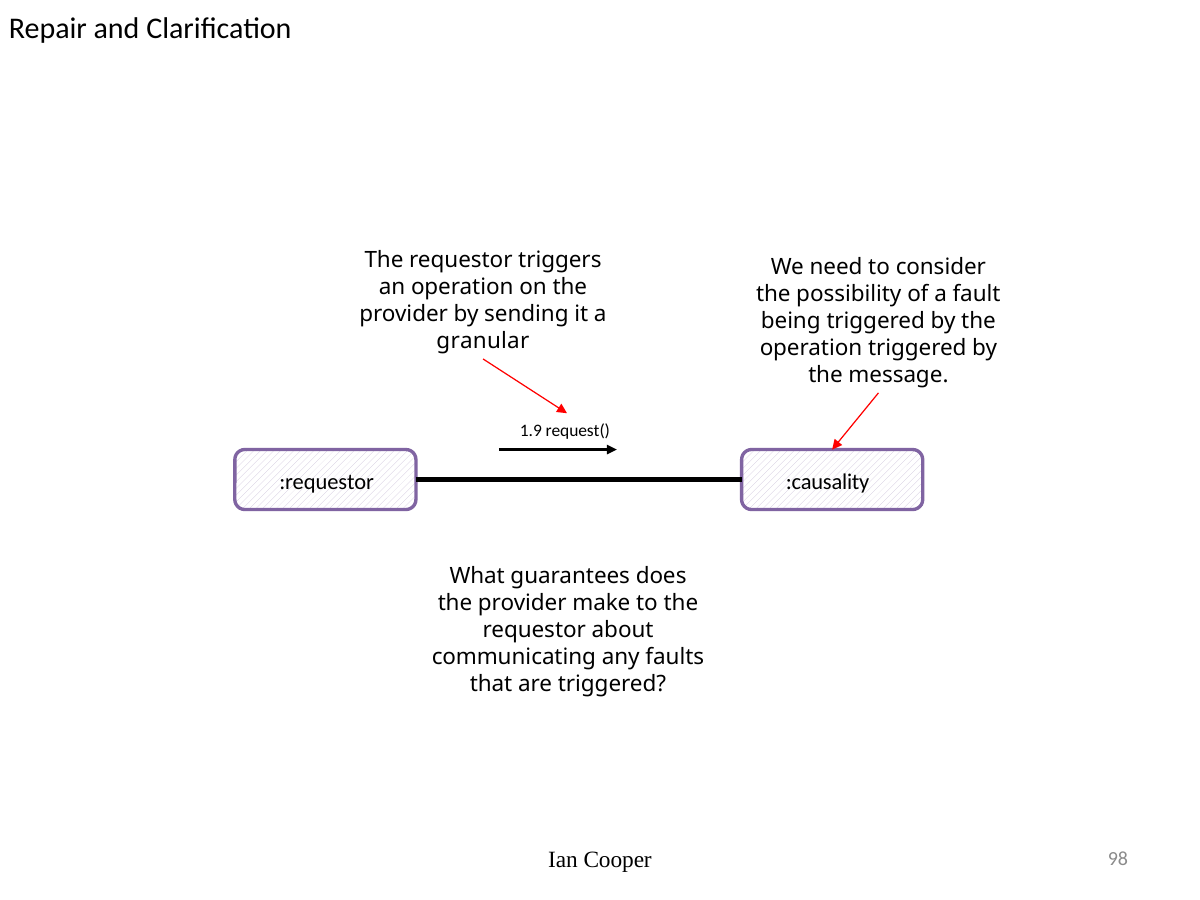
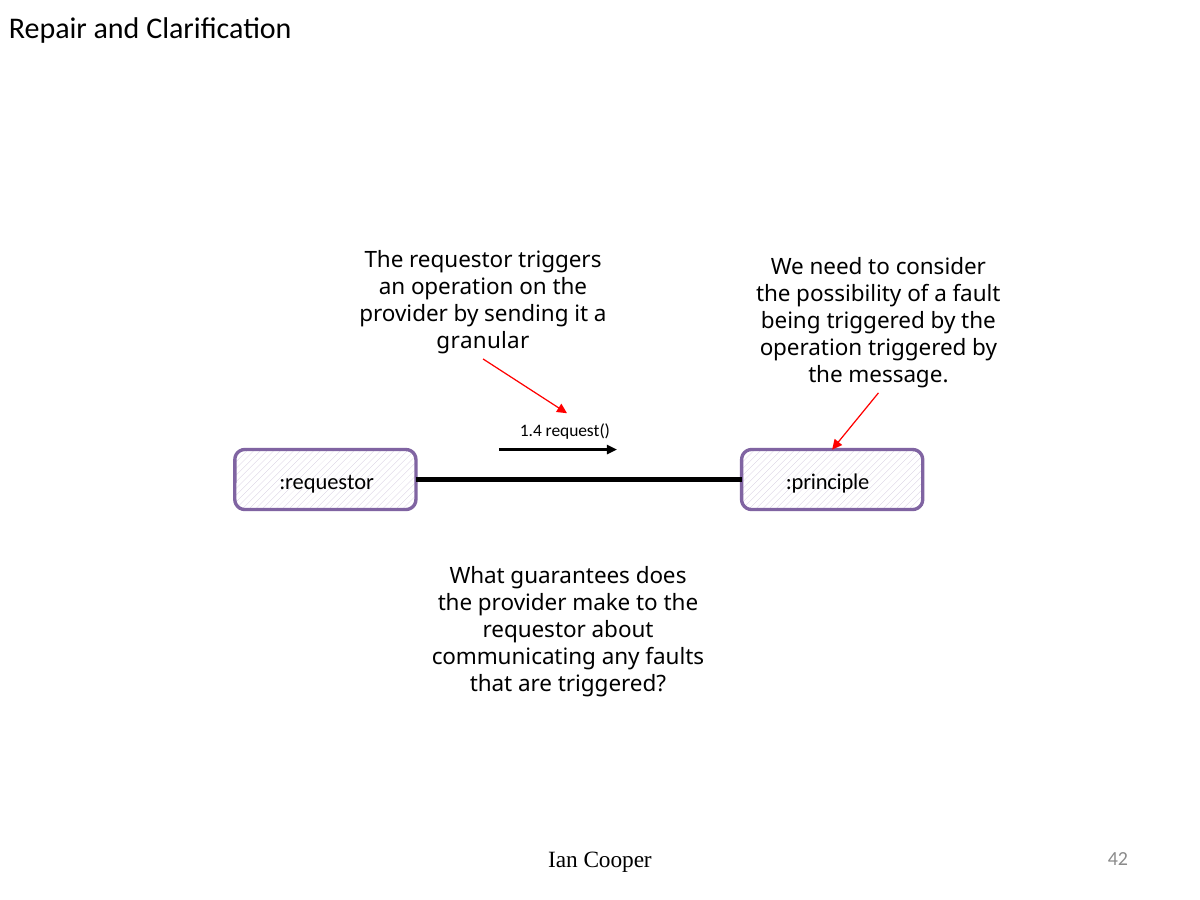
1.9: 1.9 -> 1.4 (531, 431)
:causality: :causality -> :principle (828, 482)
98: 98 -> 42 (1118, 859)
